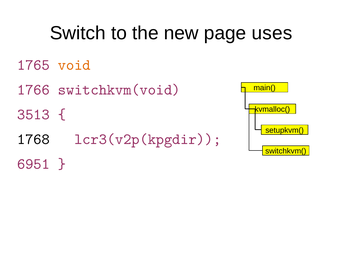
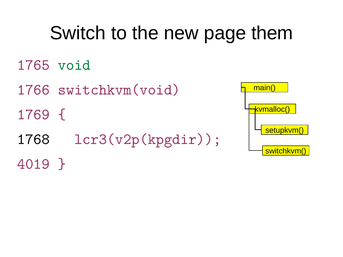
uses: uses -> them (272, 33)
void colour: orange -> green (74, 65)
3513: 3513 -> 1769 (33, 114)
6951: 6951 -> 4019 (33, 164)
